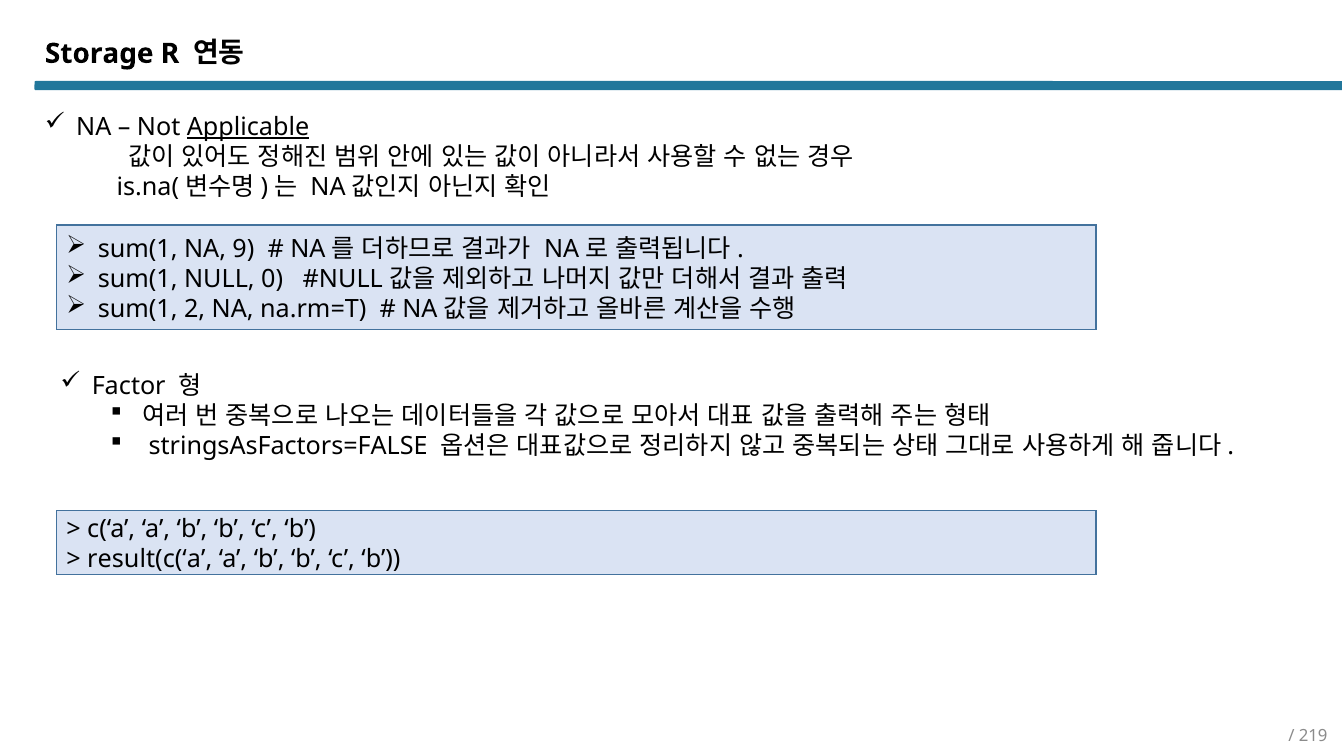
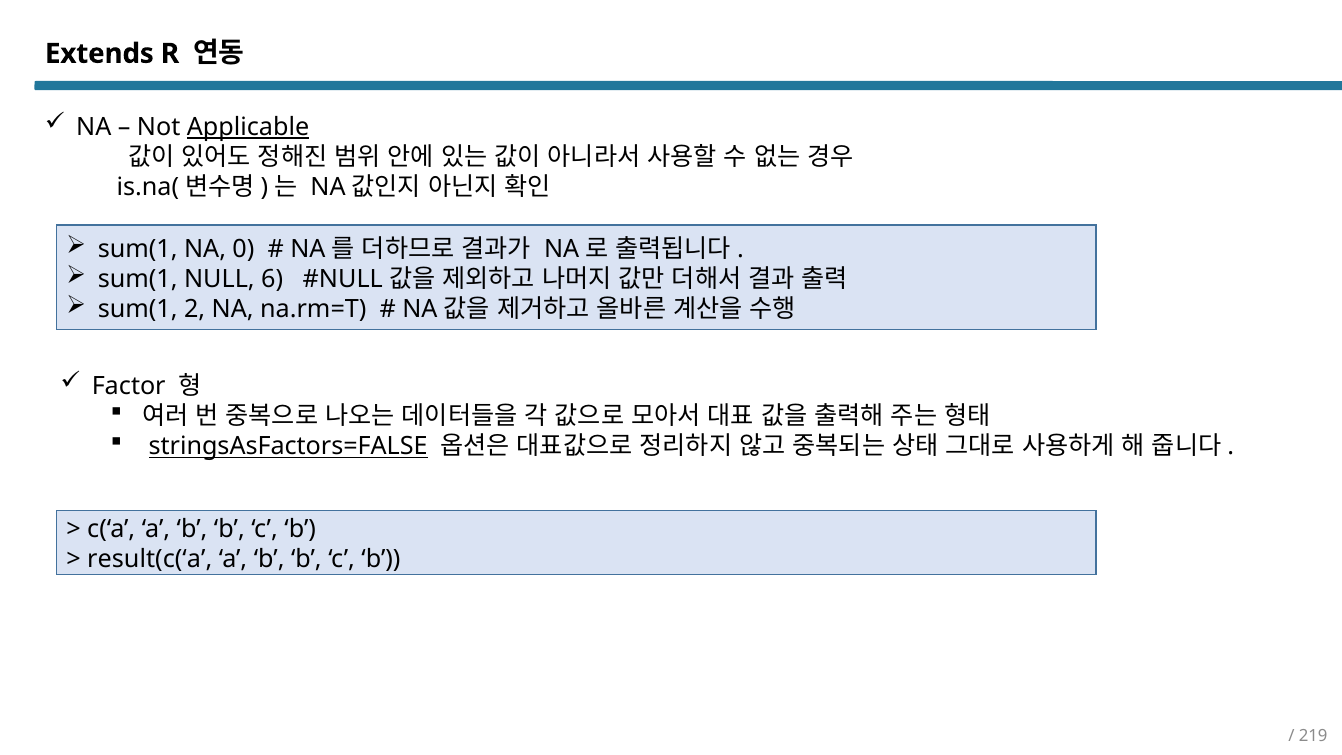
Storage: Storage -> Extends (99, 54)
9: 9 -> 0 (243, 249)
0: 0 -> 6 (272, 279)
stringsAsFactors=FALSE underline: none -> present (288, 447)
